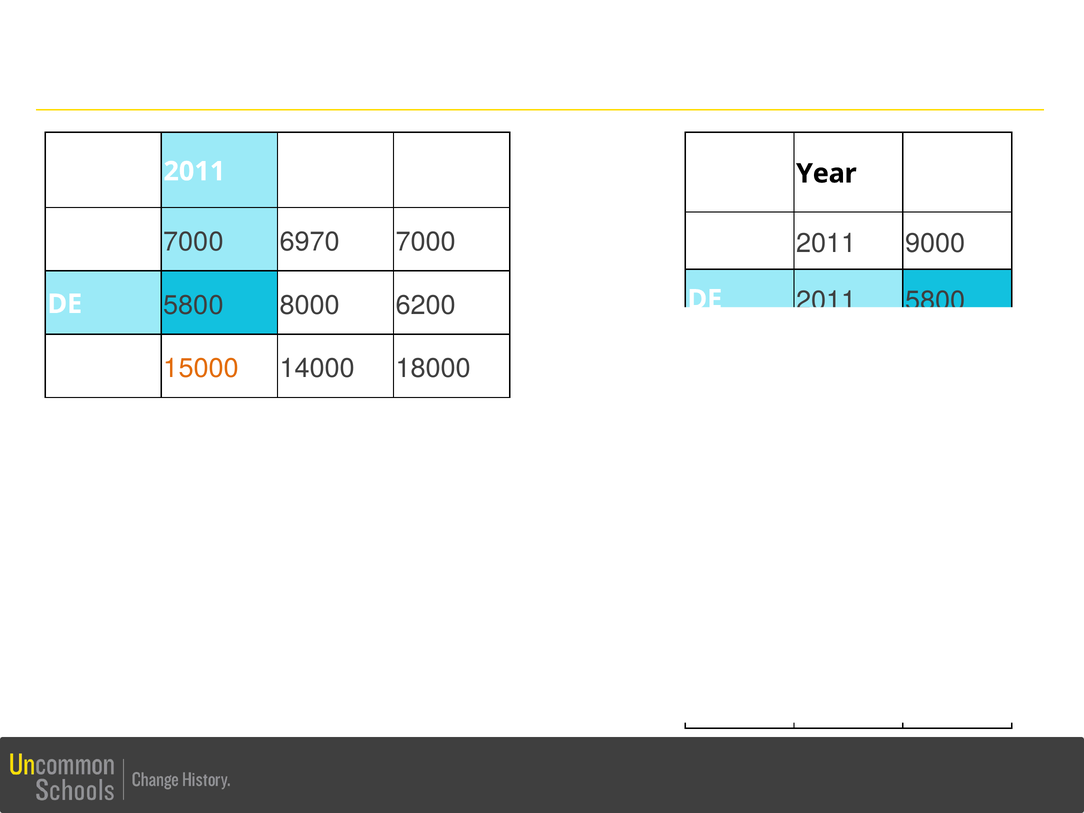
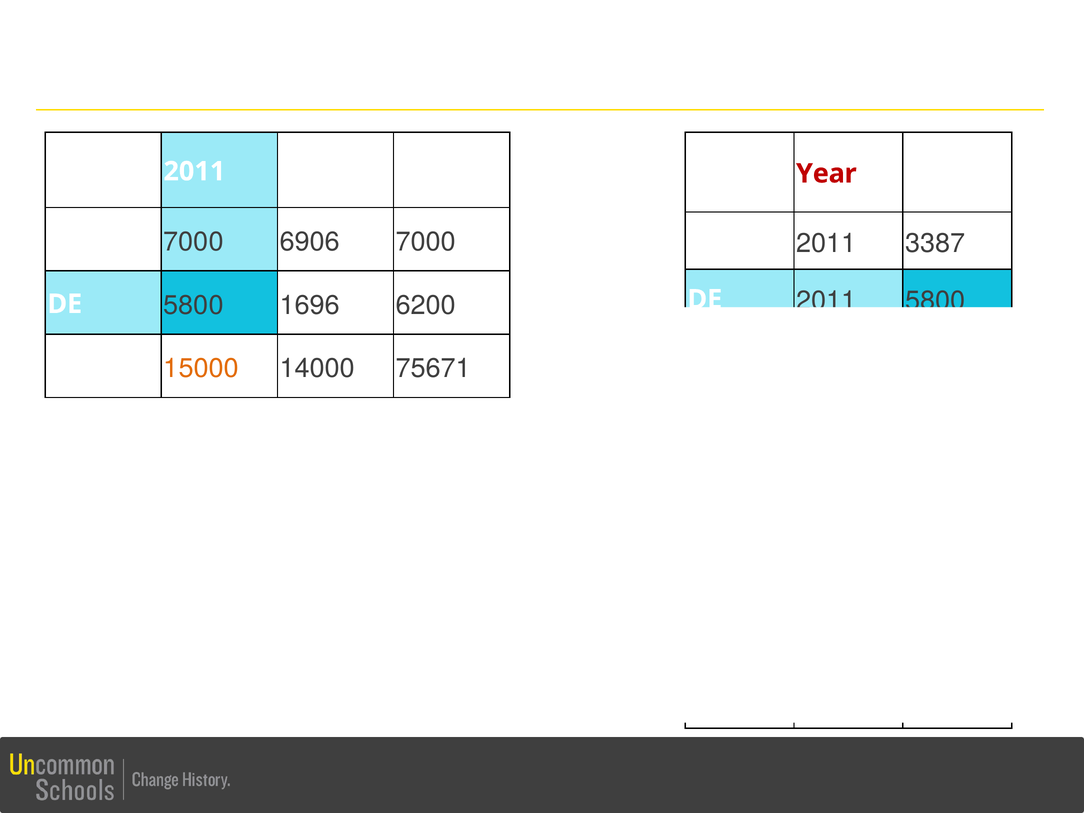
Year colour: black -> red (826, 174)
6970: 6970 -> 6906 (310, 242)
9000: 9000 -> 3387 (935, 243)
8000: 8000 -> 1696 (310, 305)
18000: 18000 -> 75671 (433, 368)
